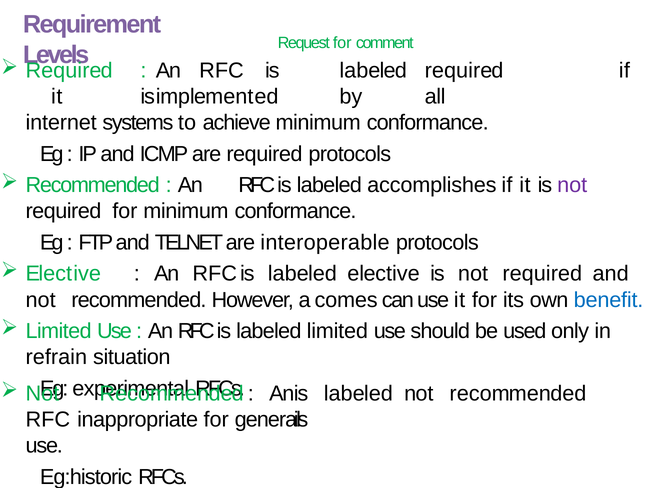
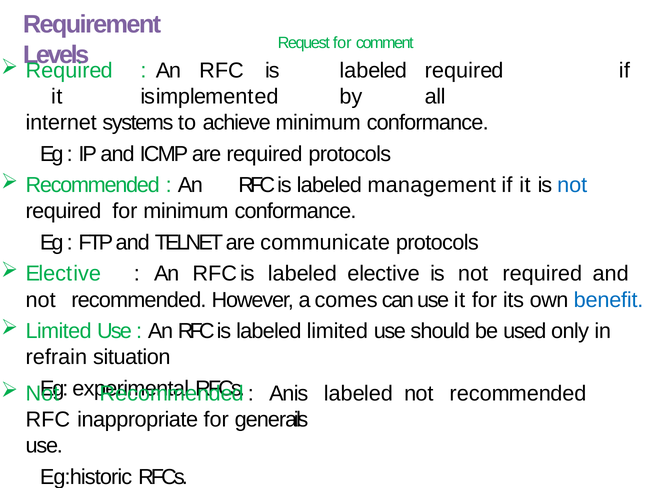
accomplishes: accomplishes -> management (432, 185)
not colour: purple -> blue (572, 185)
interoperable: interoperable -> communicate (325, 243)
